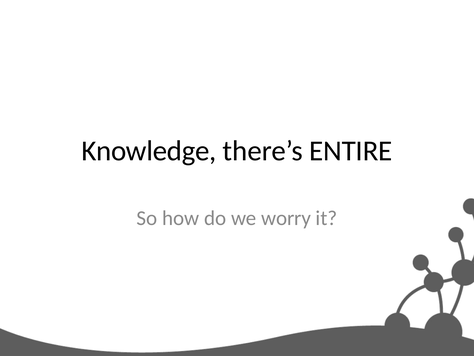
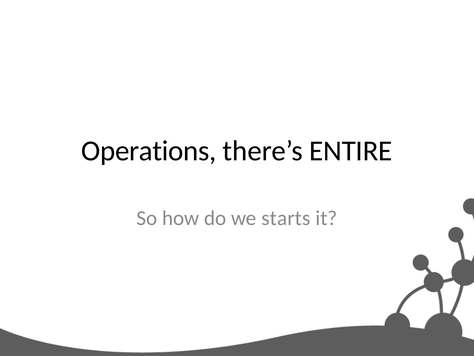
Knowledge: Knowledge -> Operations (149, 151)
worry: worry -> starts (286, 218)
